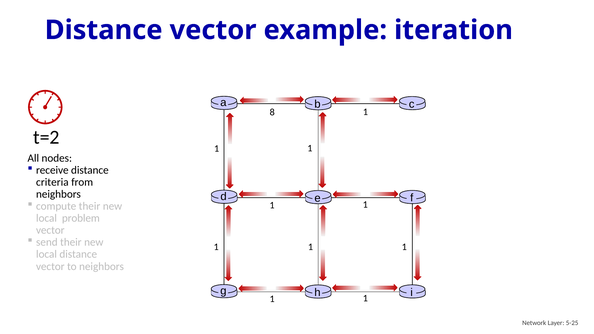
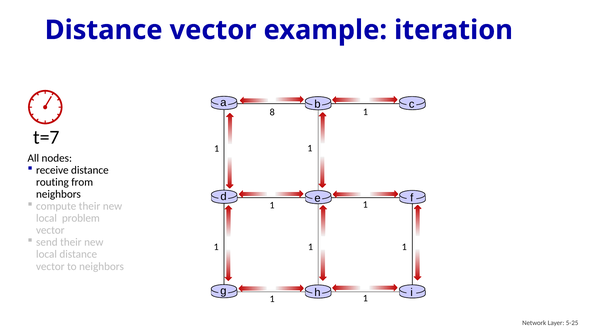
t=2: t=2 -> t=7 (46, 137)
criteria: criteria -> routing (52, 182)
